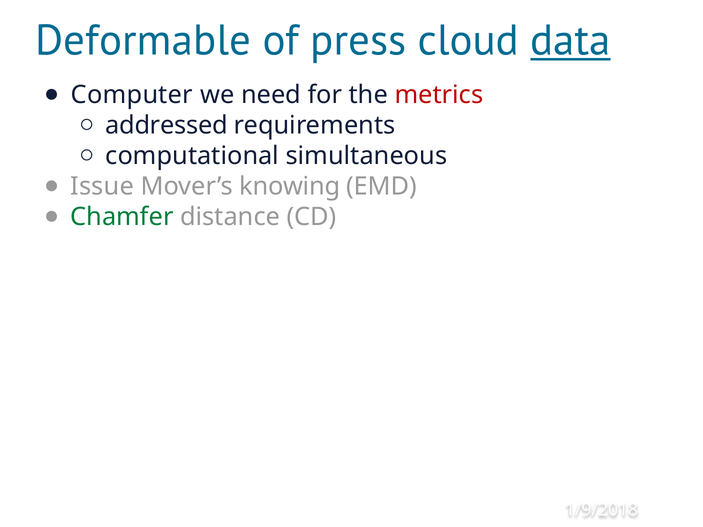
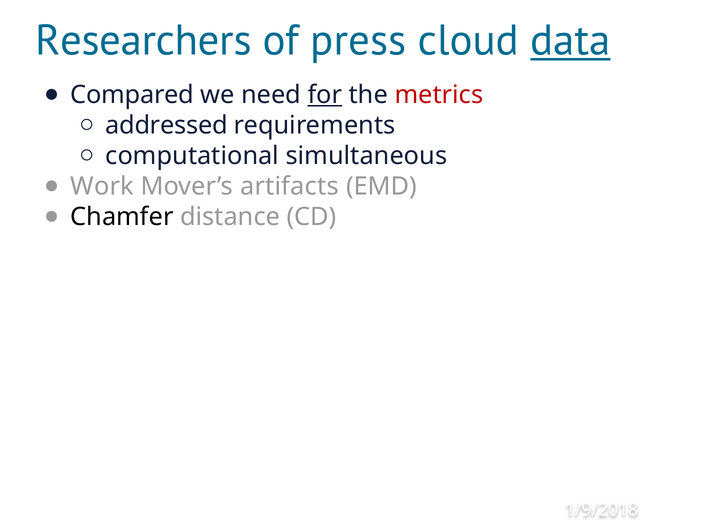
Deformable: Deformable -> Researchers (143, 41)
Computer: Computer -> Compared (132, 95)
for underline: none -> present (325, 95)
Issue: Issue -> Work (102, 186)
knowing: knowing -> artifacts (289, 186)
Chamfer colour: green -> black (122, 217)
